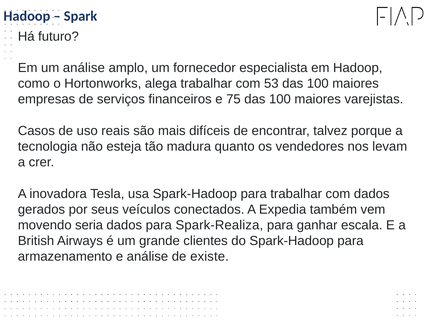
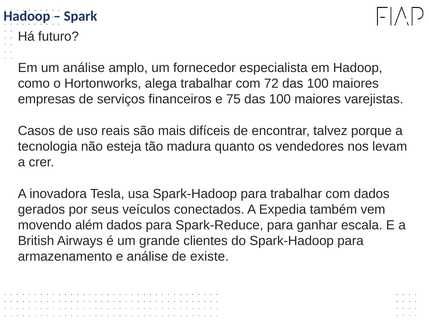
53: 53 -> 72 (271, 83)
seria: seria -> além (89, 225)
Spark-Realiza: Spark-Realiza -> Spark-Reduce (219, 225)
